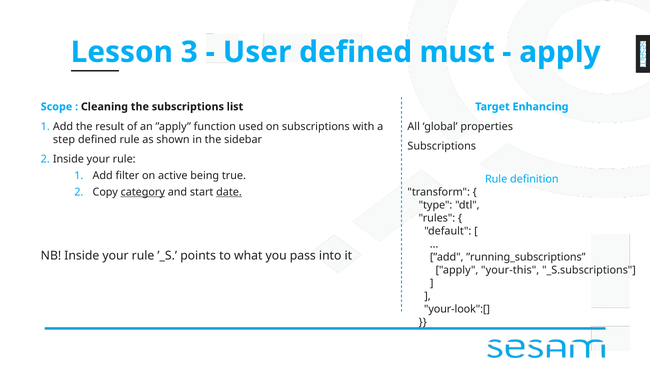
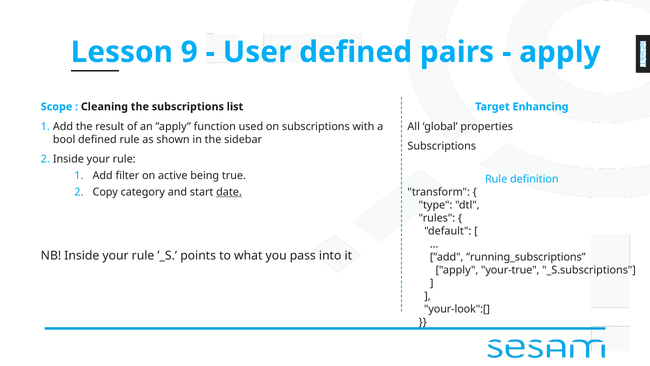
3: 3 -> 9 (189, 52)
must: must -> pairs (457, 52)
step: step -> bool (64, 139)
category underline: present -> none (143, 192)
your-this: your-this -> your-true (510, 270)
